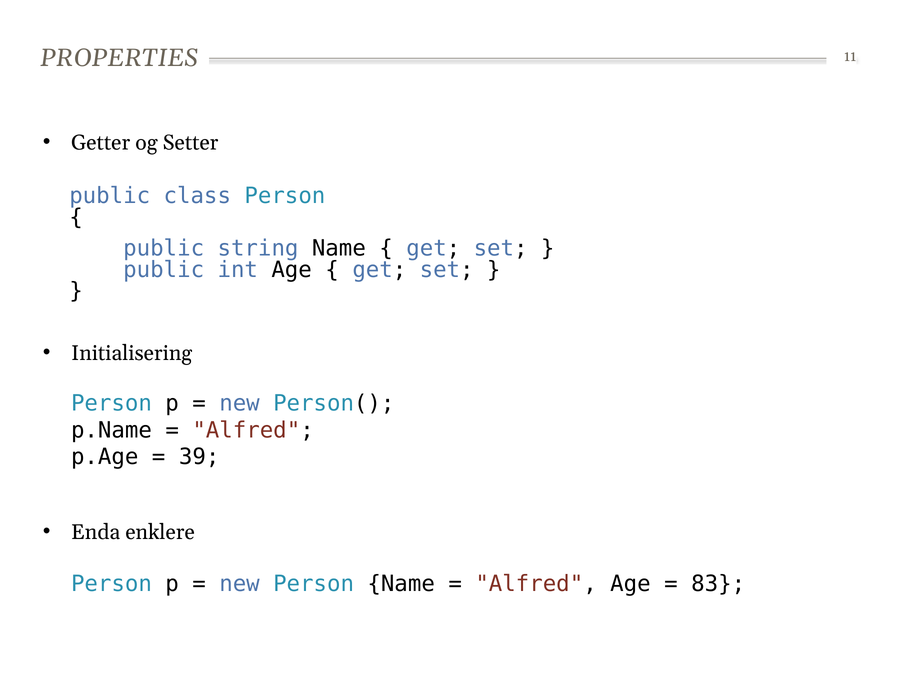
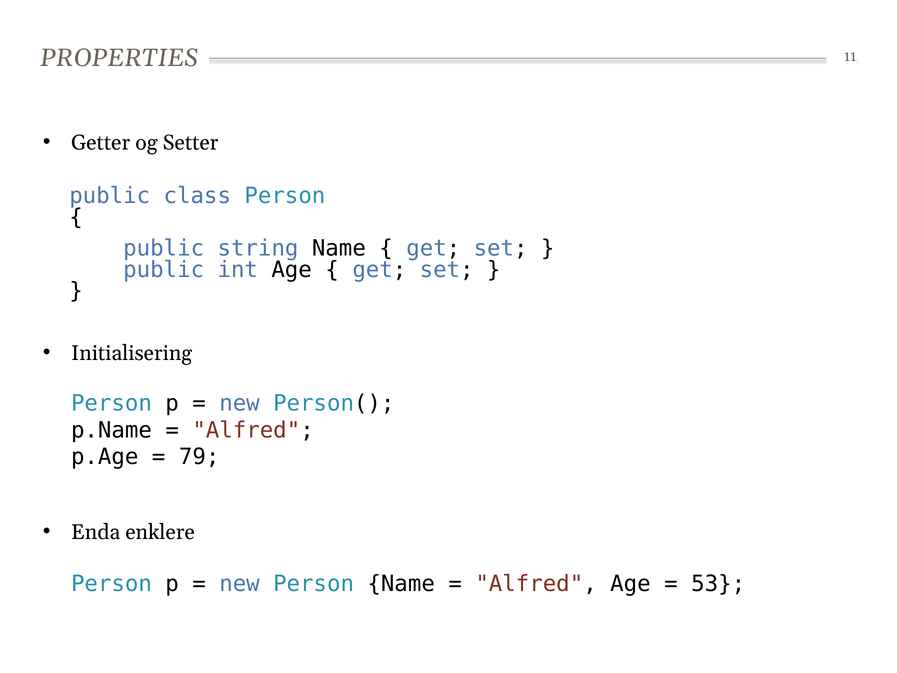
39: 39 -> 79 (199, 457)
83: 83 -> 53 (718, 584)
